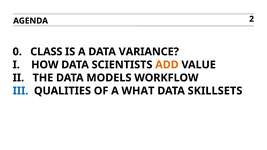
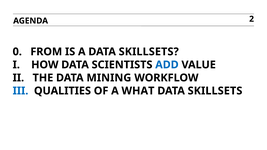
CLASS: CLASS -> FROM (46, 52)
A DATA VARIANCE: VARIANCE -> SKILLSETS (149, 52)
ADD colour: orange -> blue (167, 65)
MODELS: MODELS -> MINING (109, 78)
